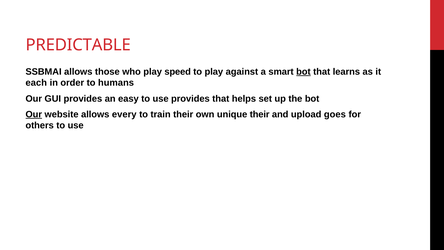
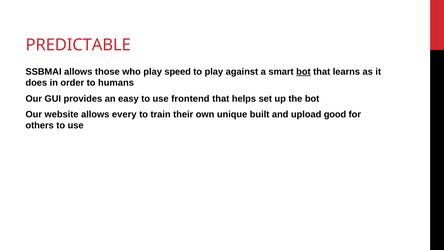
each: each -> does (36, 83)
use provides: provides -> frontend (190, 99)
Our underline: present -> none (34, 114)
unique their: their -> built (260, 114)
goes: goes -> good (335, 114)
